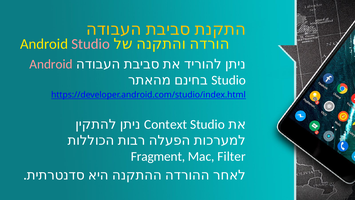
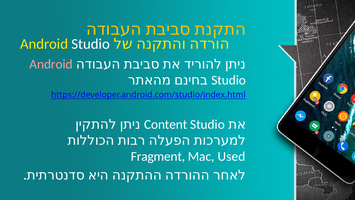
Studio colour: pink -> white (91, 44)
Context: Context -> Content (166, 124)
Filter: Filter -> Used (232, 156)
